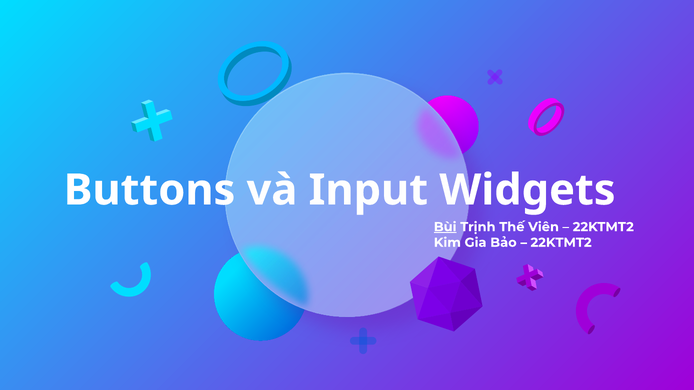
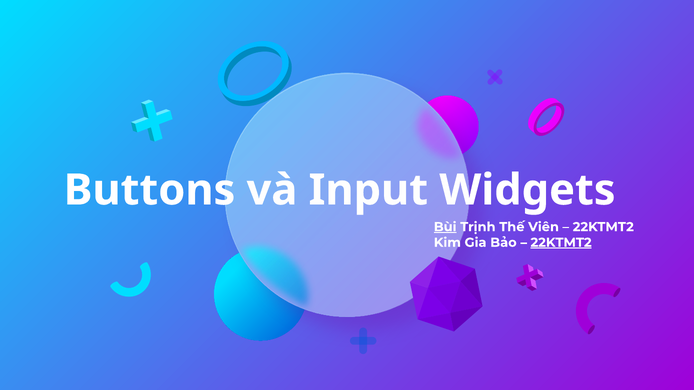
22KTMT2 underline: none -> present (561, 243)
